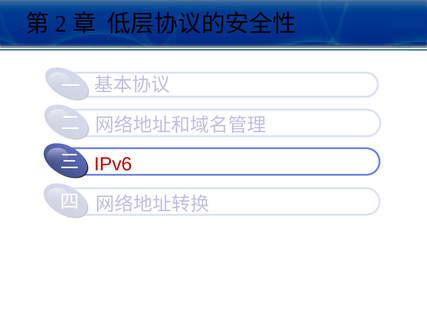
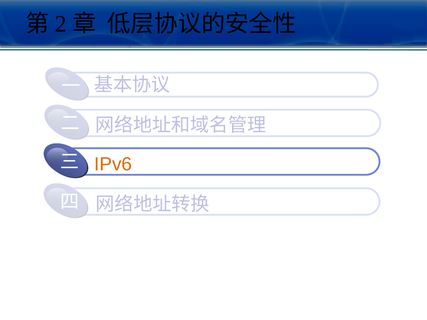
IPv6 colour: red -> orange (113, 164)
